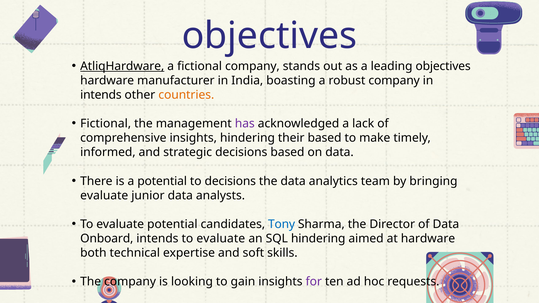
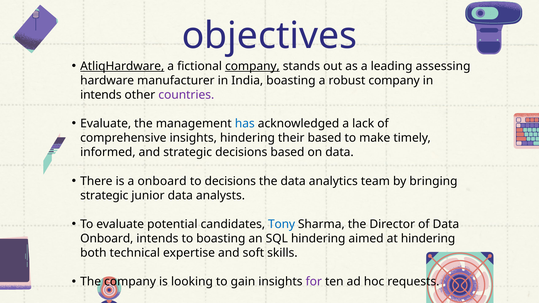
company underline: none -> present (252, 66)
leading objectives: objectives -> assessing (443, 66)
countries colour: orange -> purple (186, 95)
Fictional: Fictional -> Evaluate (106, 124)
has colour: purple -> blue (245, 124)
a potential: potential -> onboard (162, 181)
evaluate: evaluate -> strategic (104, 196)
intends to evaluate: evaluate -> boasting (221, 239)
at hardware: hardware -> hindering (428, 239)
